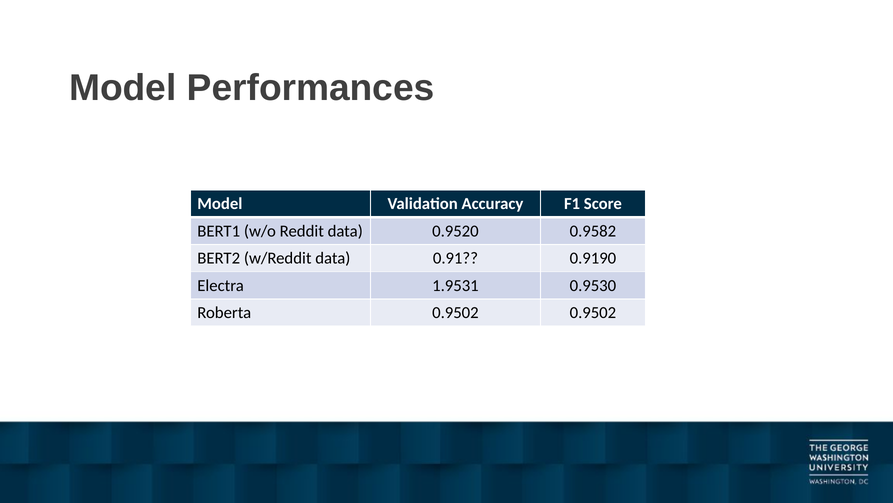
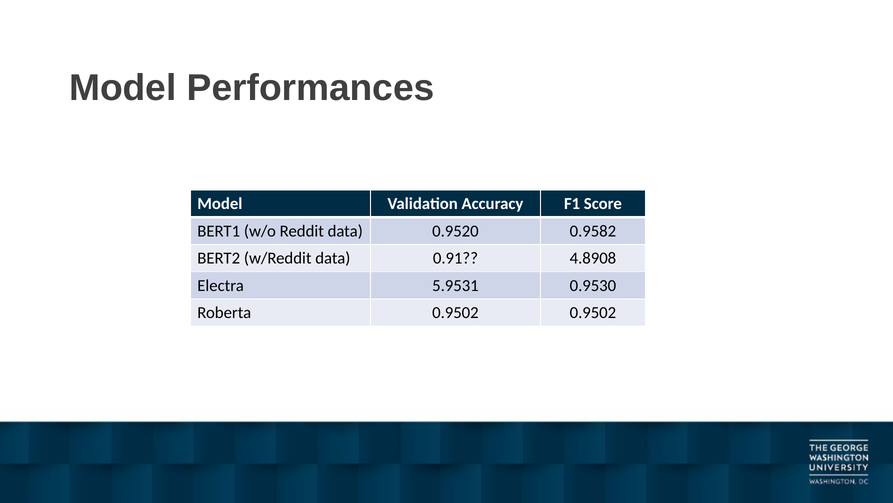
0.9190: 0.9190 -> 4.8908 (593, 258)
1.9531: 1.9531 -> 5.9531 (455, 285)
